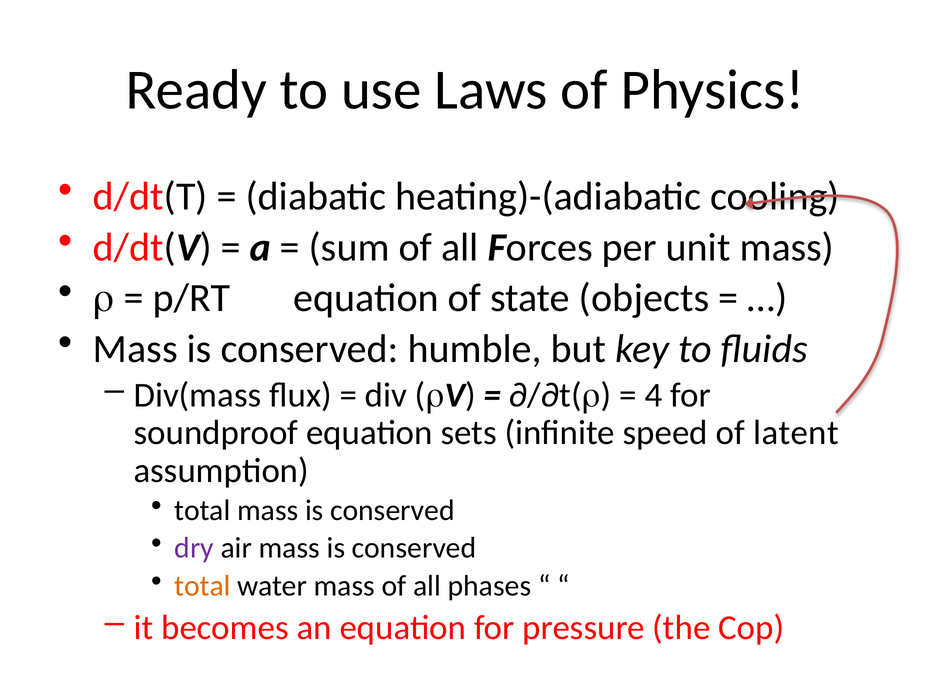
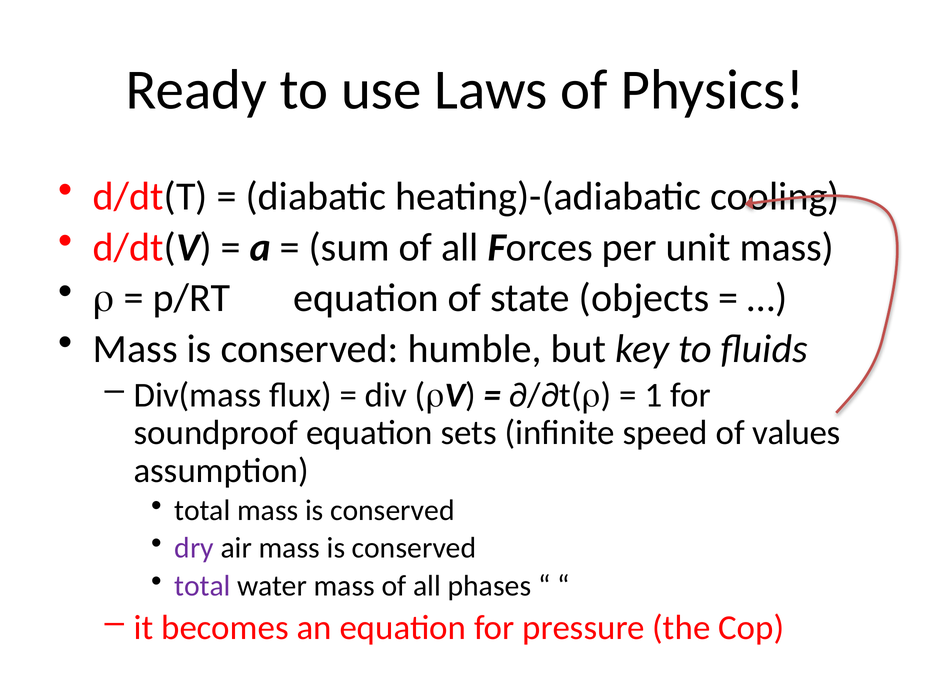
4: 4 -> 1 (654, 395)
latent: latent -> values (796, 433)
total colour: orange -> purple (202, 586)
